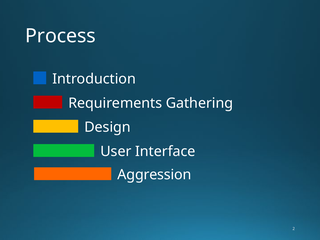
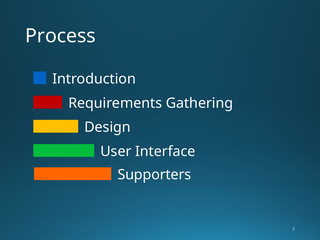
Aggression: Aggression -> Supporters (154, 175)
